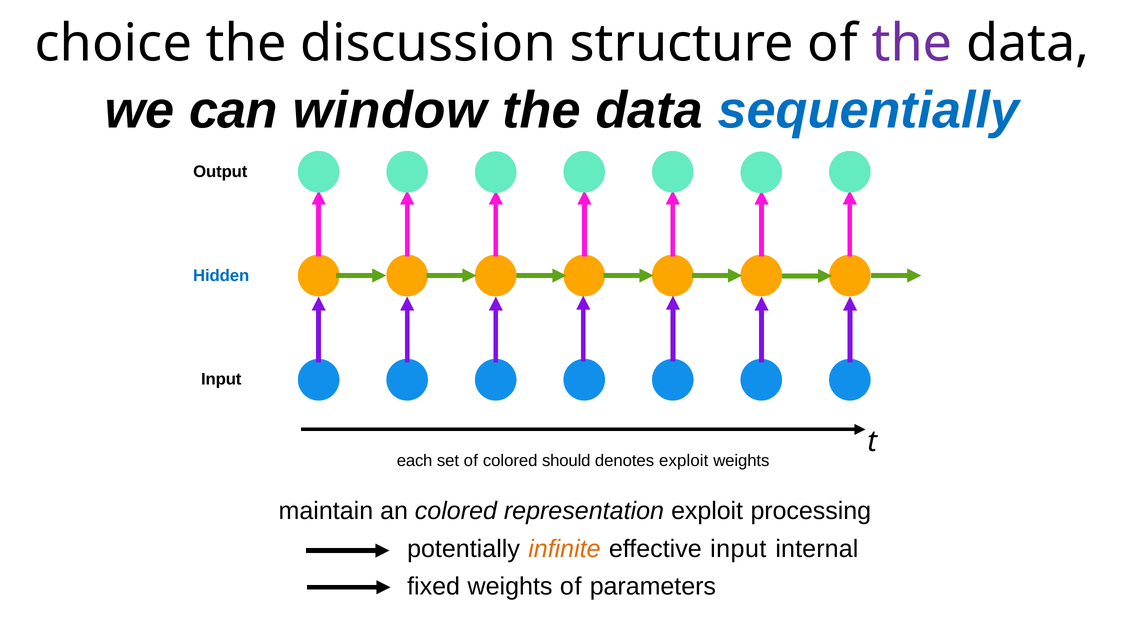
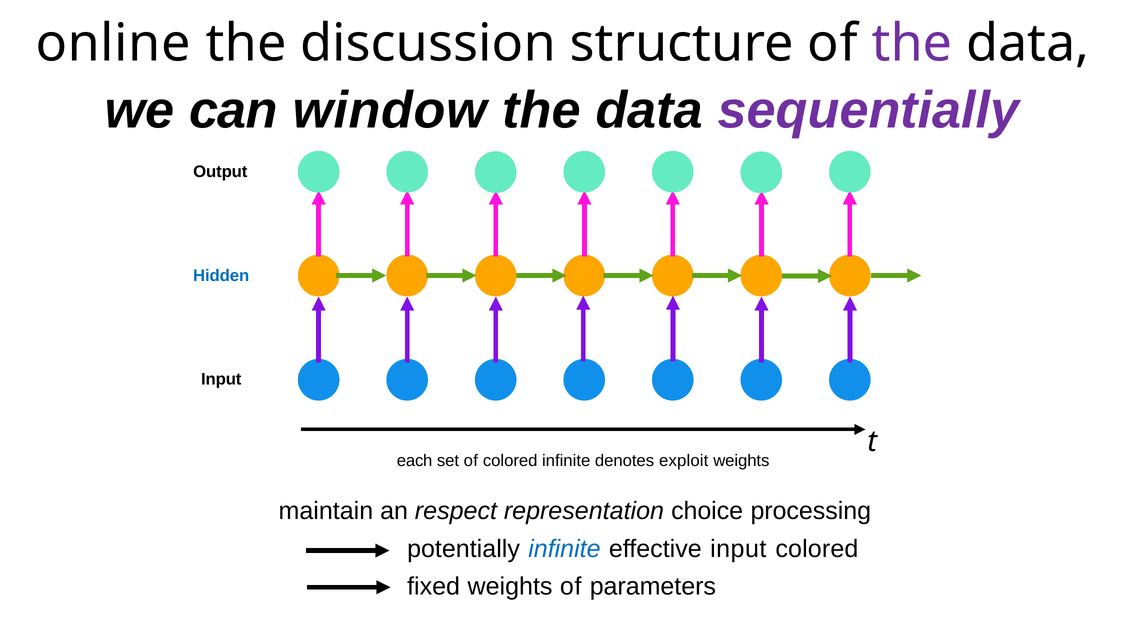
choice: choice -> online (113, 43)
sequentially colour: blue -> purple (869, 110)
colored should: should -> infinite (566, 460)
an colored: colored -> respect (456, 511)
representation exploit: exploit -> choice (707, 511)
infinite colour: orange -> blue (564, 548)
input internal: internal -> colored (817, 548)
